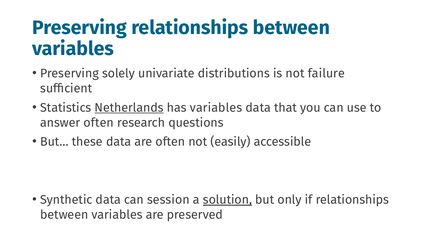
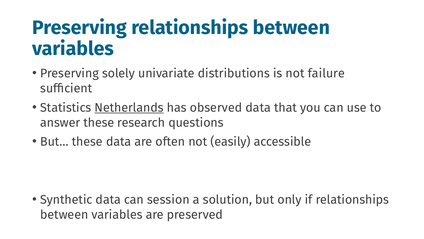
has variables: variables -> observed (216, 107)
answer often: often -> these (99, 122)
solution underline: present -> none (227, 199)
